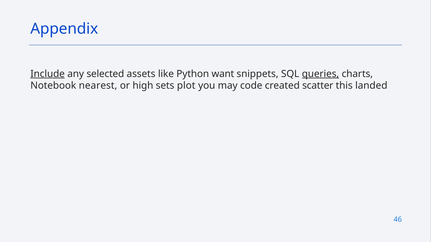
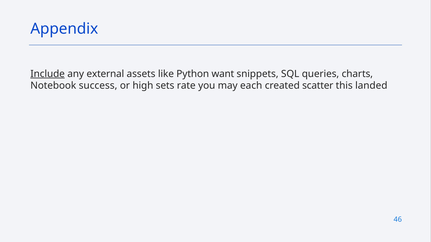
selected: selected -> external (105, 74)
queries underline: present -> none (320, 74)
nearest: nearest -> success (98, 86)
plot: plot -> rate (186, 86)
code: code -> each (251, 86)
